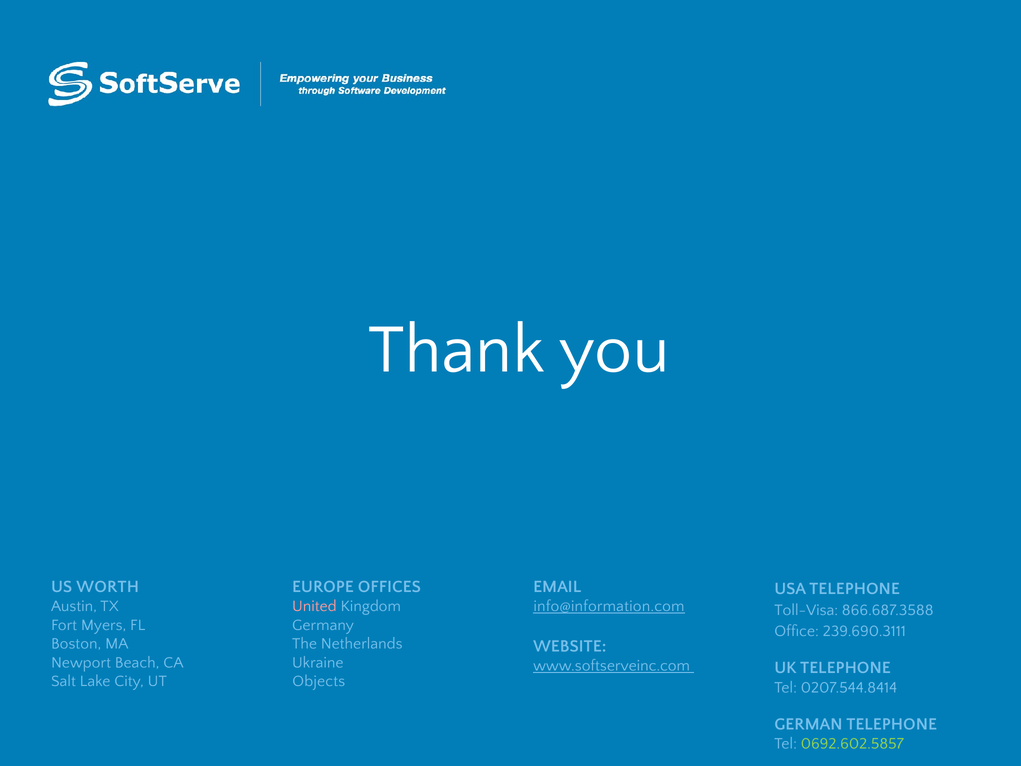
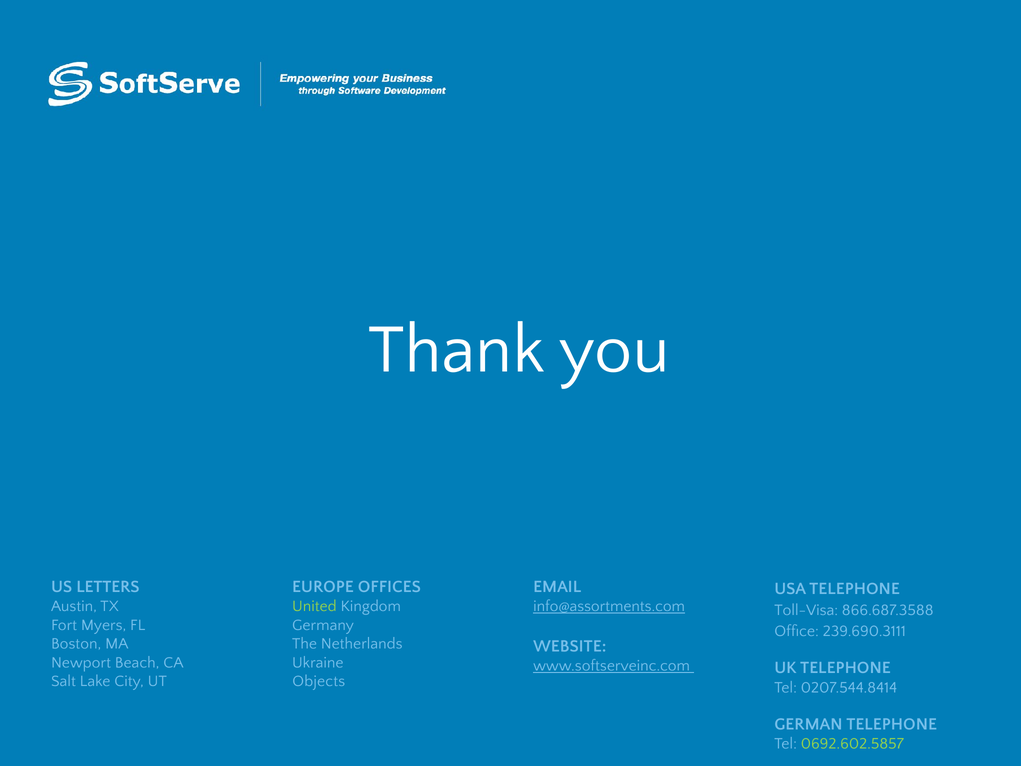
WORTH: WORTH -> LETTERS (108, 587)
United colour: pink -> light green (314, 606)
info@information.com: info@information.com -> info@assortments.com (609, 606)
